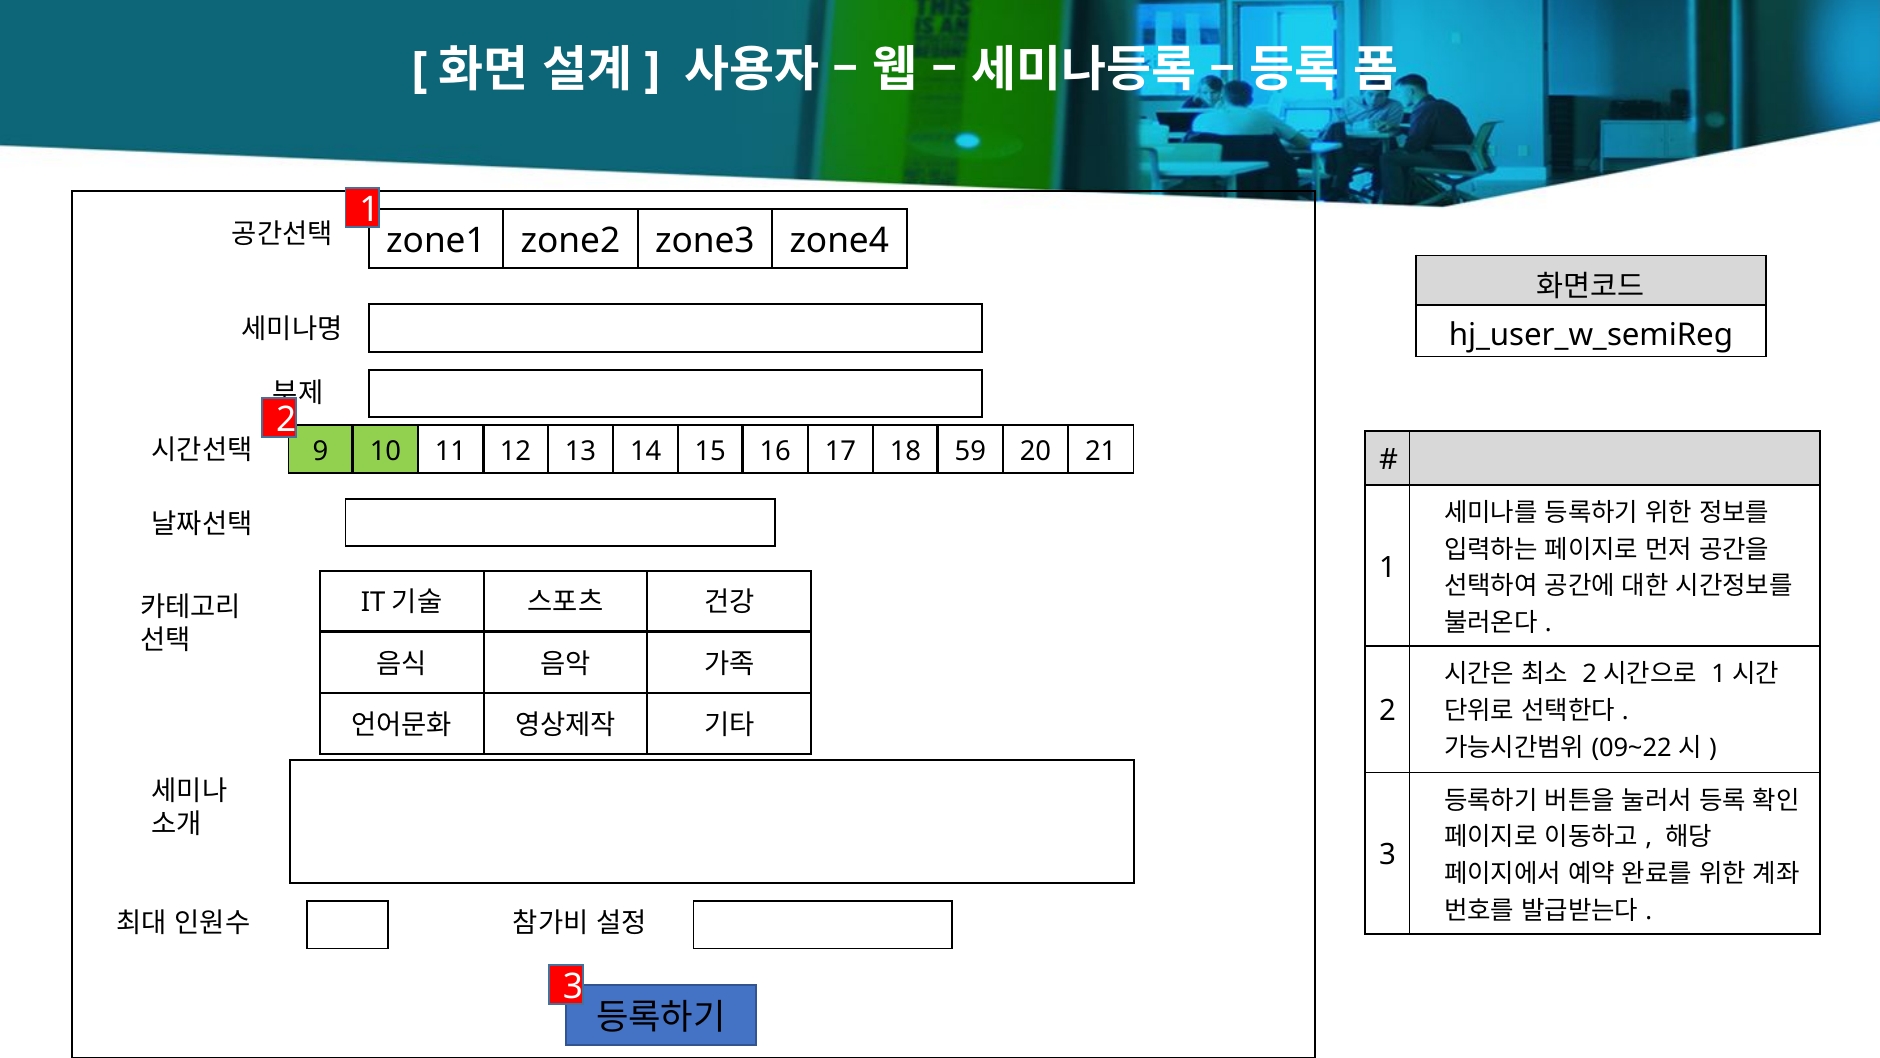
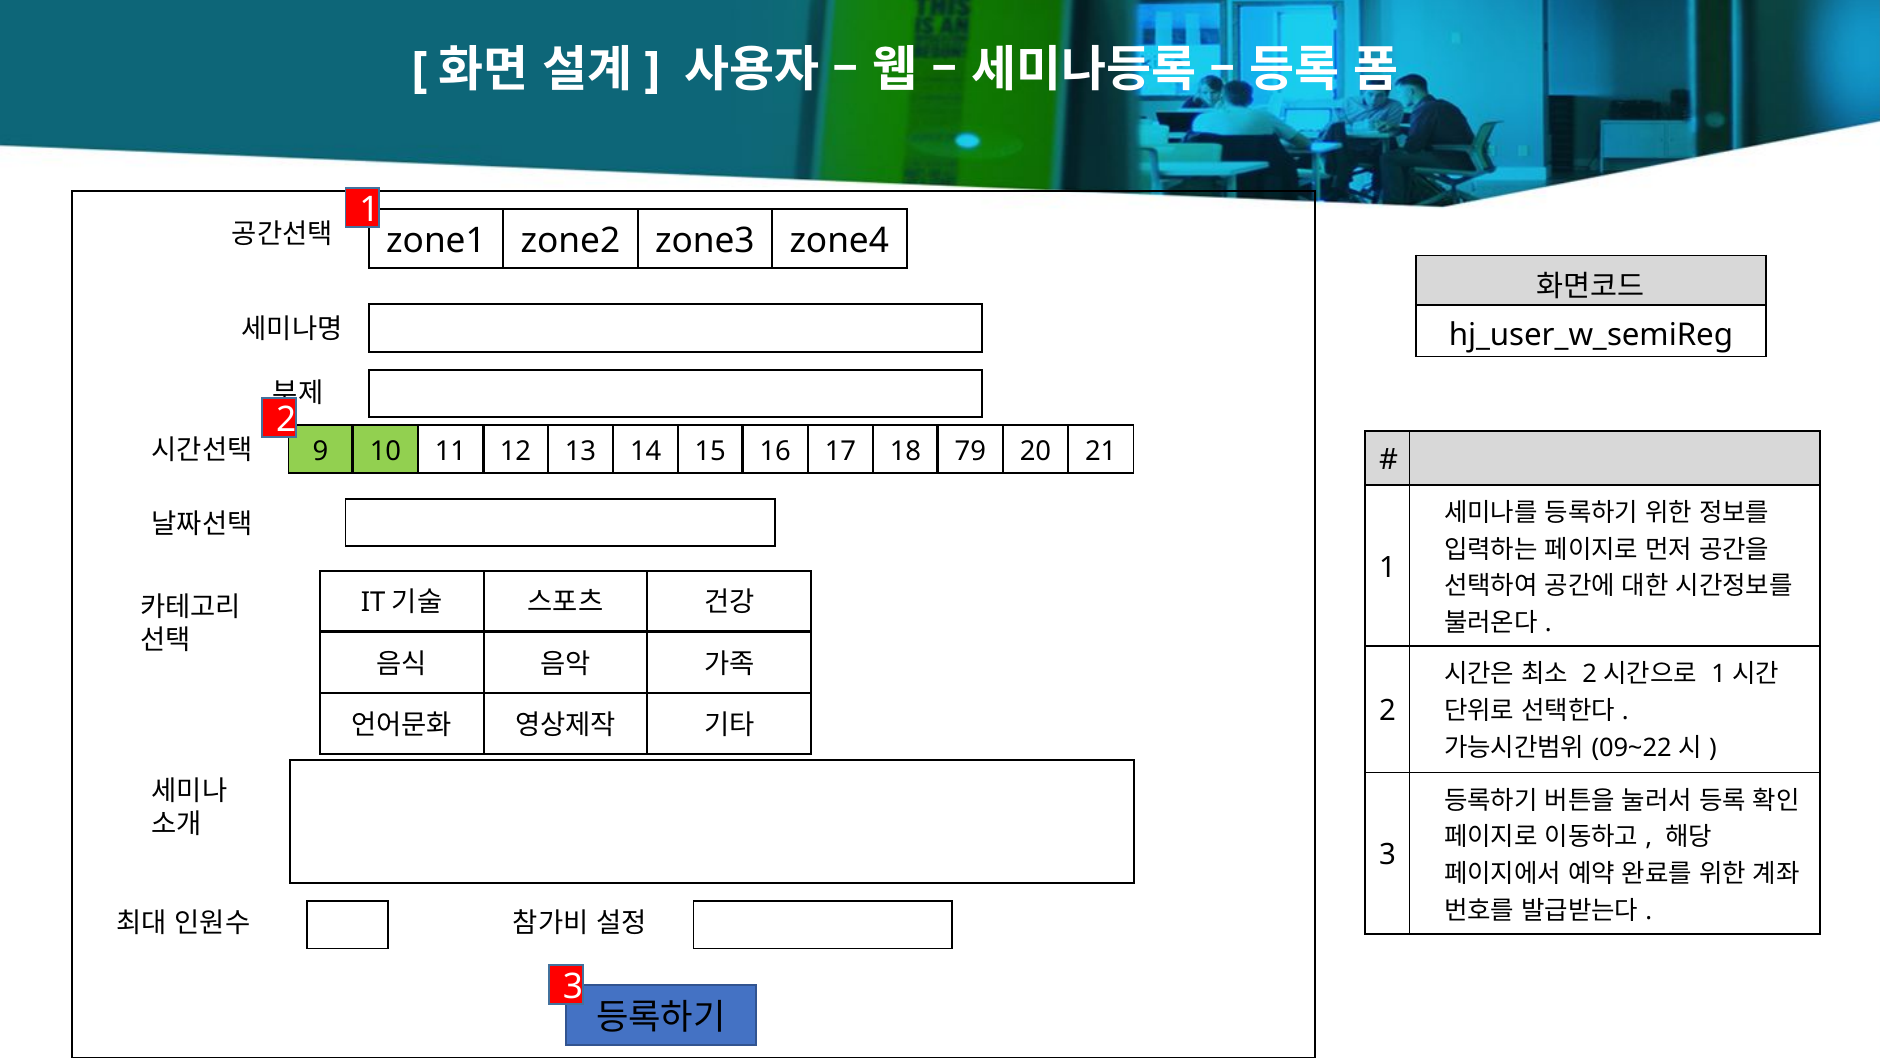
59: 59 -> 79 (970, 451)
